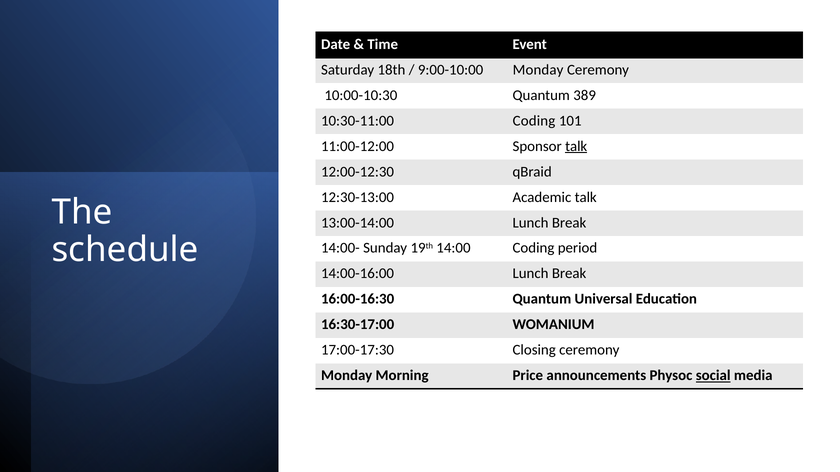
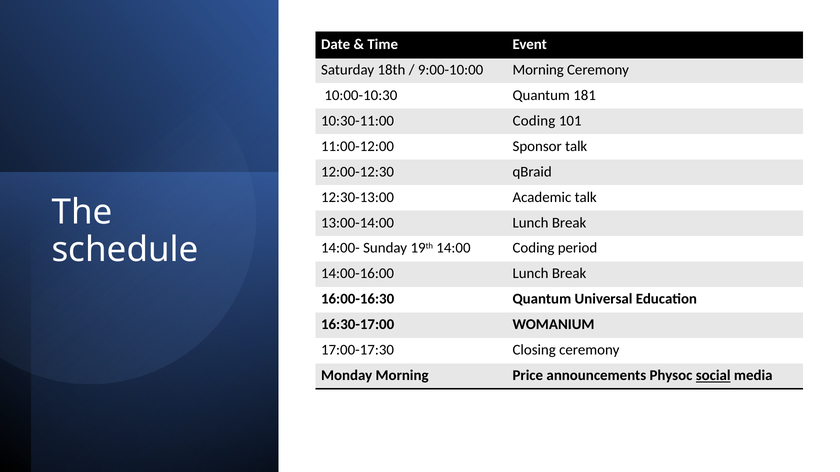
9:00-10:00 Monday: Monday -> Morning (538, 70)
389: 389 -> 181 (585, 95)
talk underline: present -> none (576, 146)
